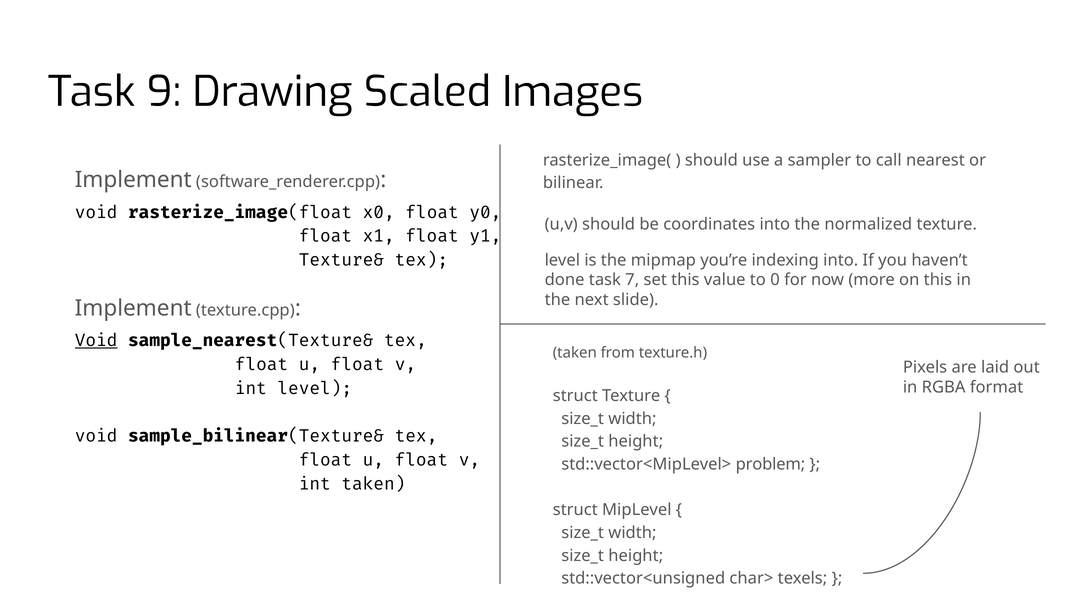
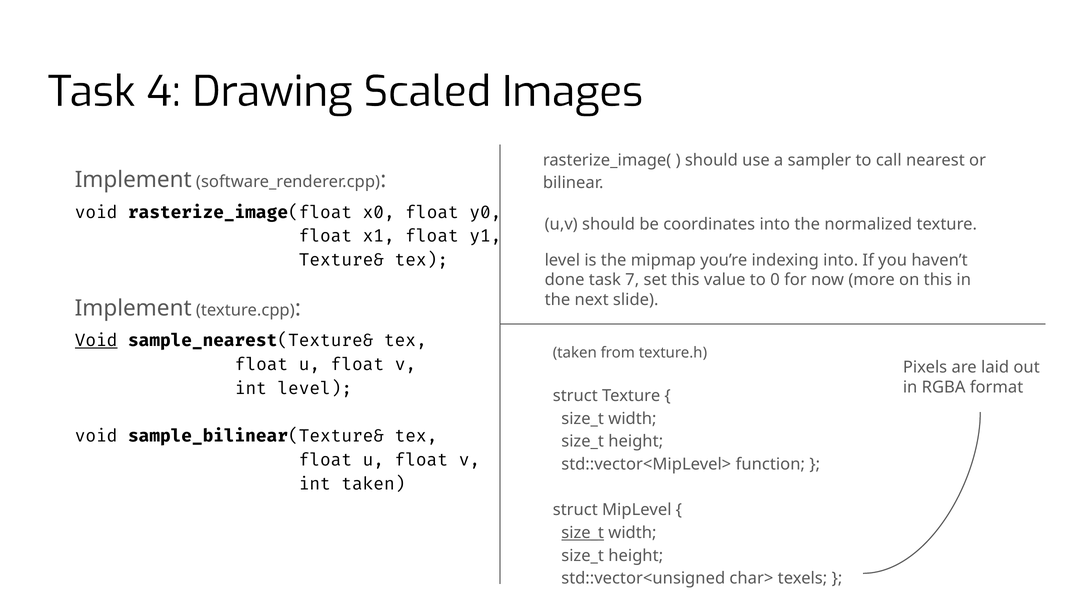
9: 9 -> 4 (164, 92)
problem: problem -> function (770, 464)
size_t underline: none -> present (583, 533)
